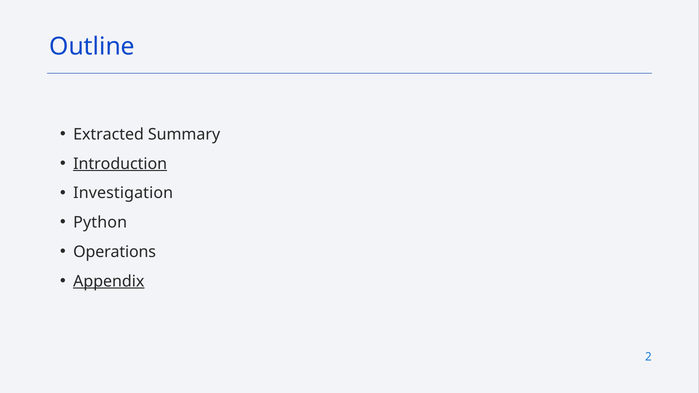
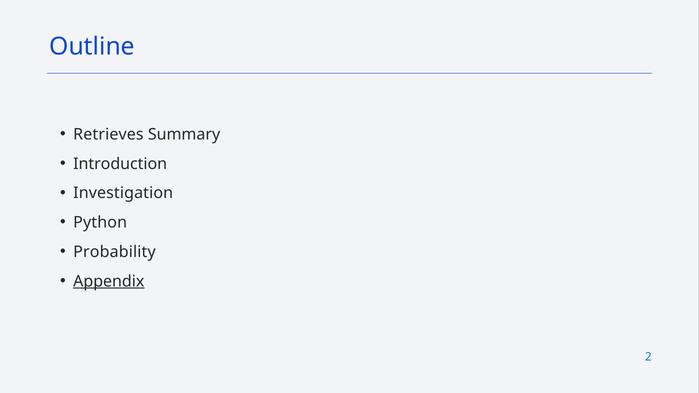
Extracted: Extracted -> Retrieves (108, 134)
Introduction underline: present -> none (120, 164)
Operations: Operations -> Probability (114, 252)
